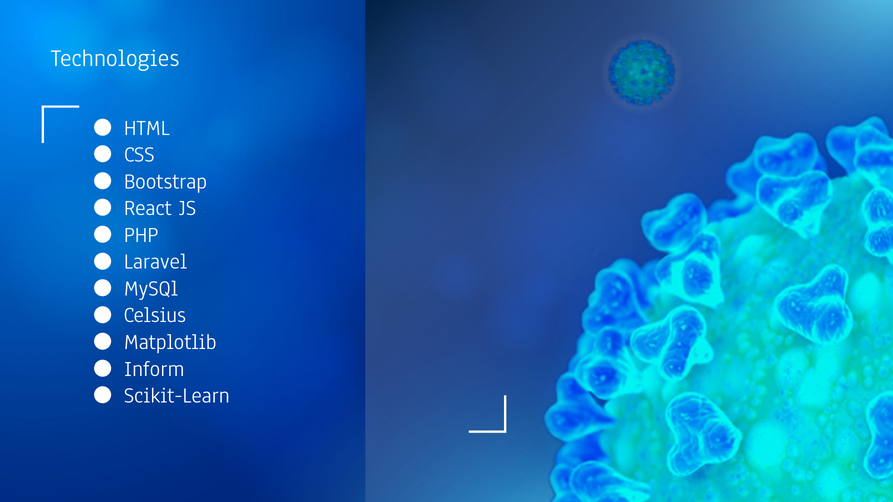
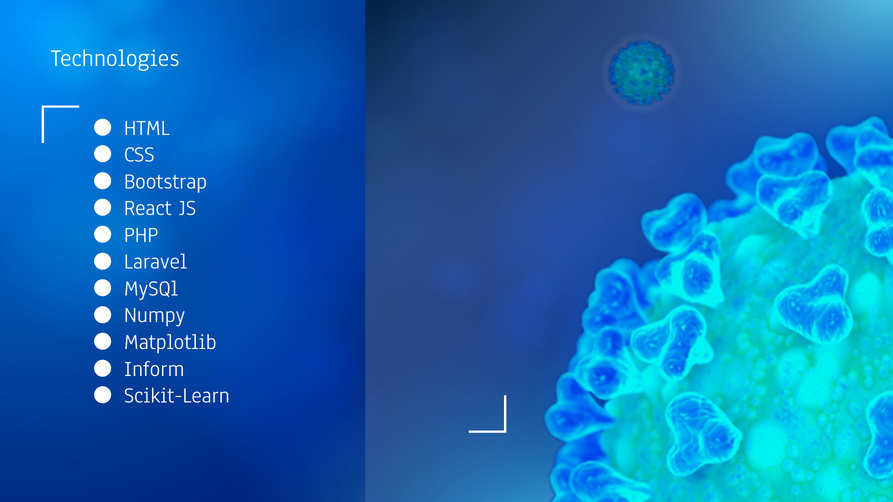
Celsius: Celsius -> Numpy (155, 315)
